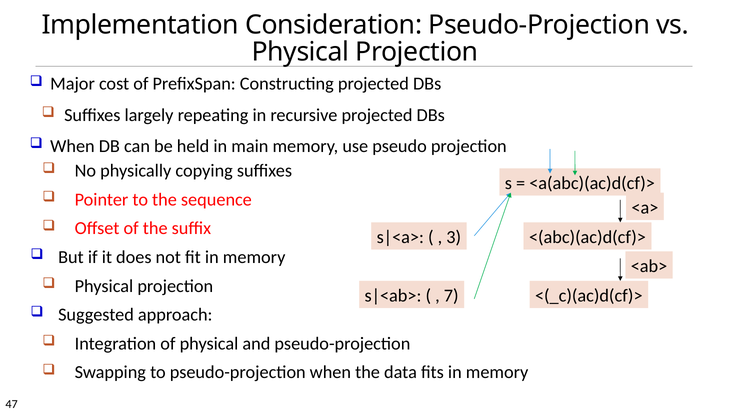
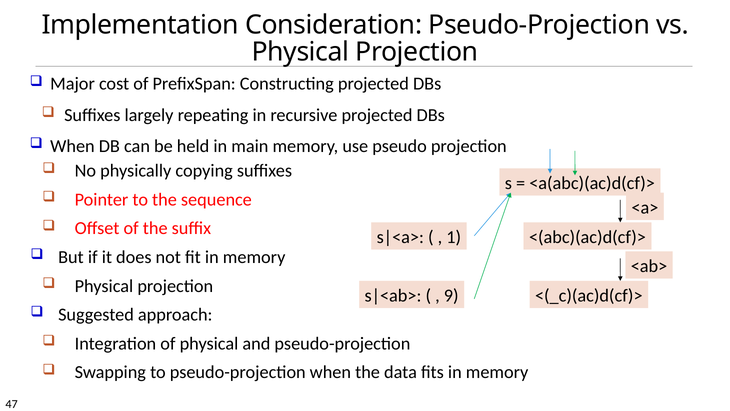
3: 3 -> 1 (454, 237)
7: 7 -> 9 (451, 295)
